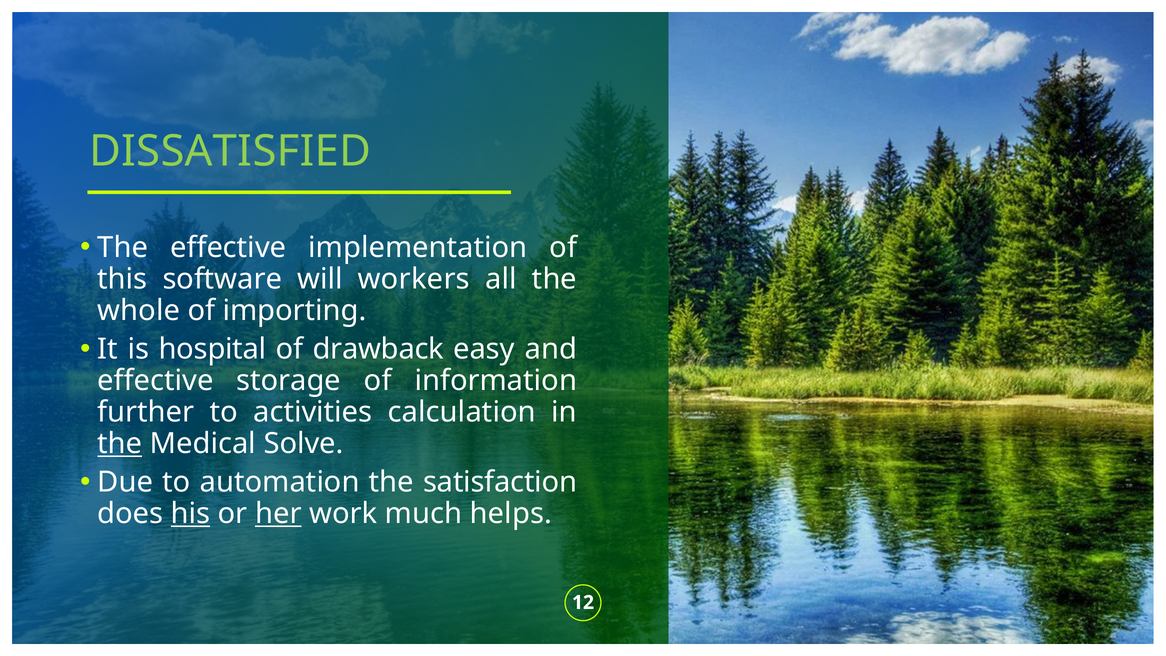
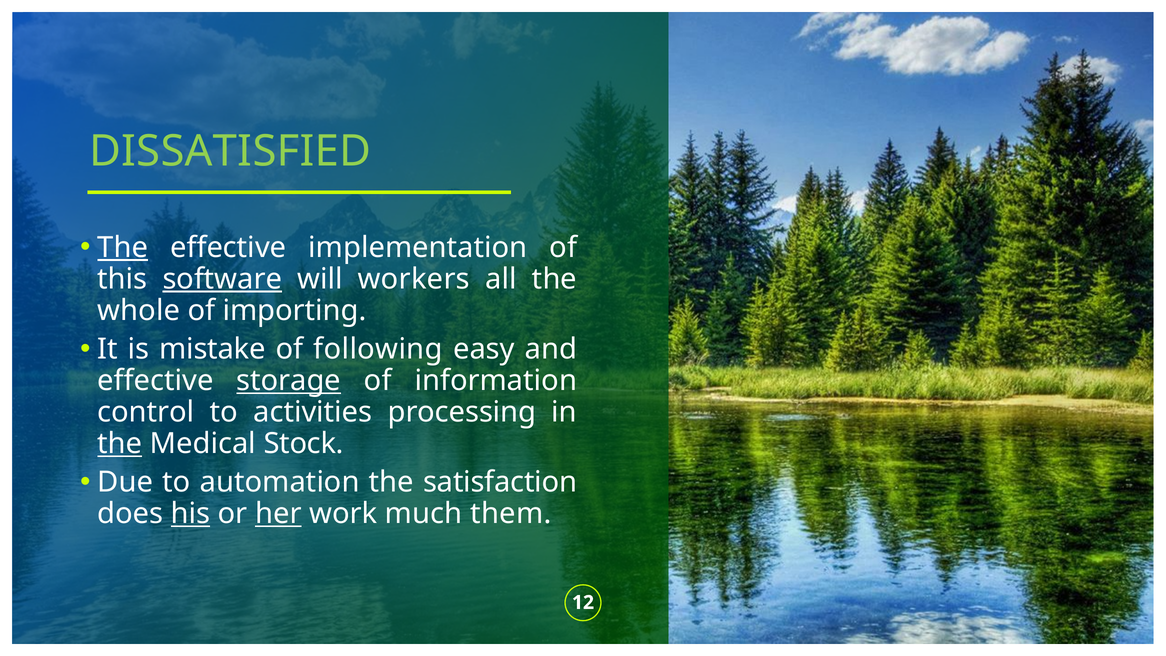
The underline: none -> present (123, 247)
software underline: none -> present (222, 279)
hospital: hospital -> mistake (212, 349)
drawback: drawback -> following (378, 349)
storage underline: none -> present (289, 381)
further: further -> control (146, 412)
calculation: calculation -> processing (462, 412)
Solve: Solve -> Stock (304, 443)
helps: helps -> them (511, 514)
